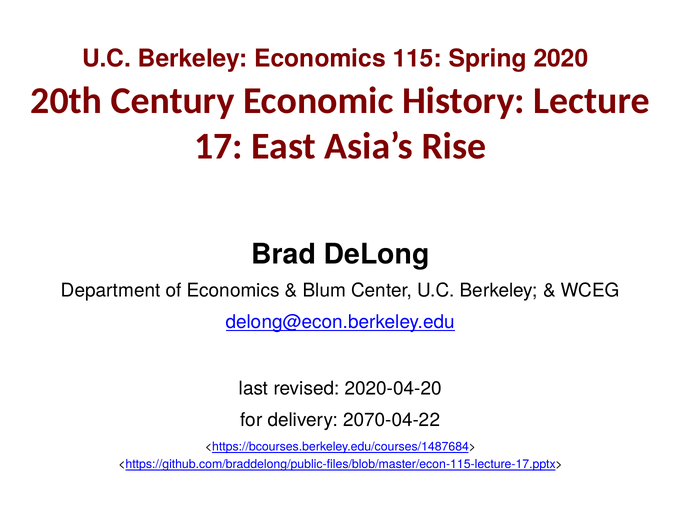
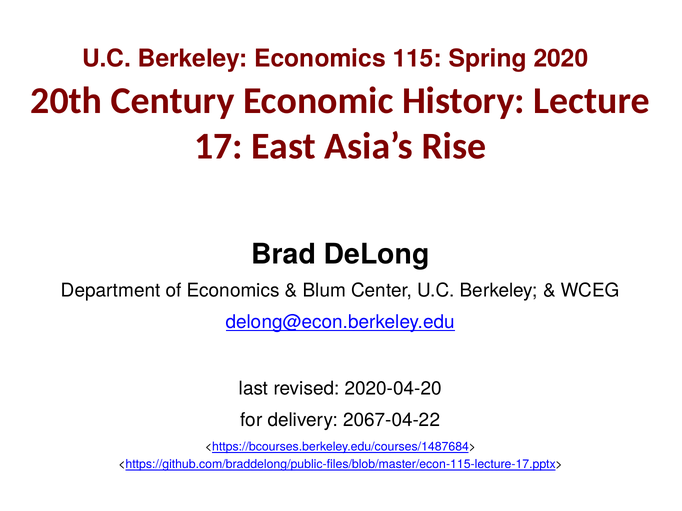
2070-04-22: 2070-04-22 -> 2067-04-22 (392, 420)
